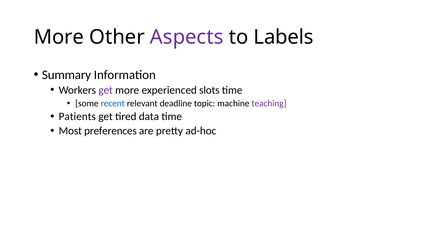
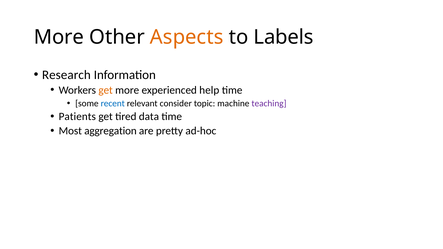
Aspects colour: purple -> orange (187, 37)
Summary: Summary -> Research (66, 75)
get colour: purple -> orange (106, 90)
slots: slots -> help (209, 90)
deadline: deadline -> consider (176, 103)
preferences: preferences -> aggregation (110, 131)
